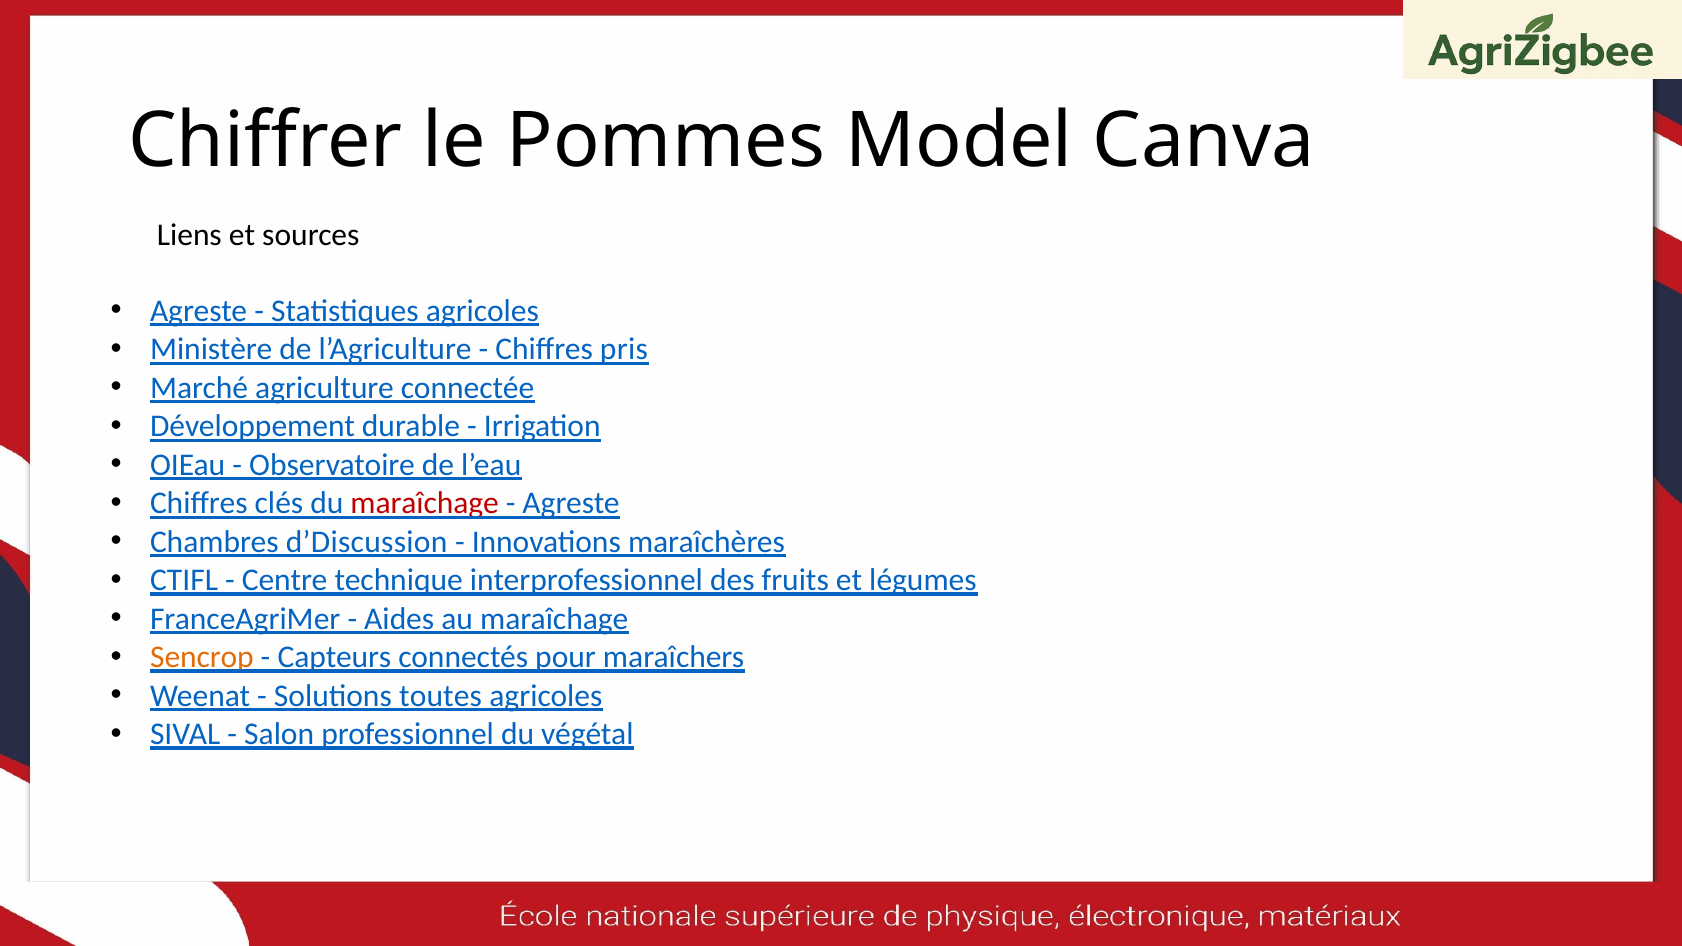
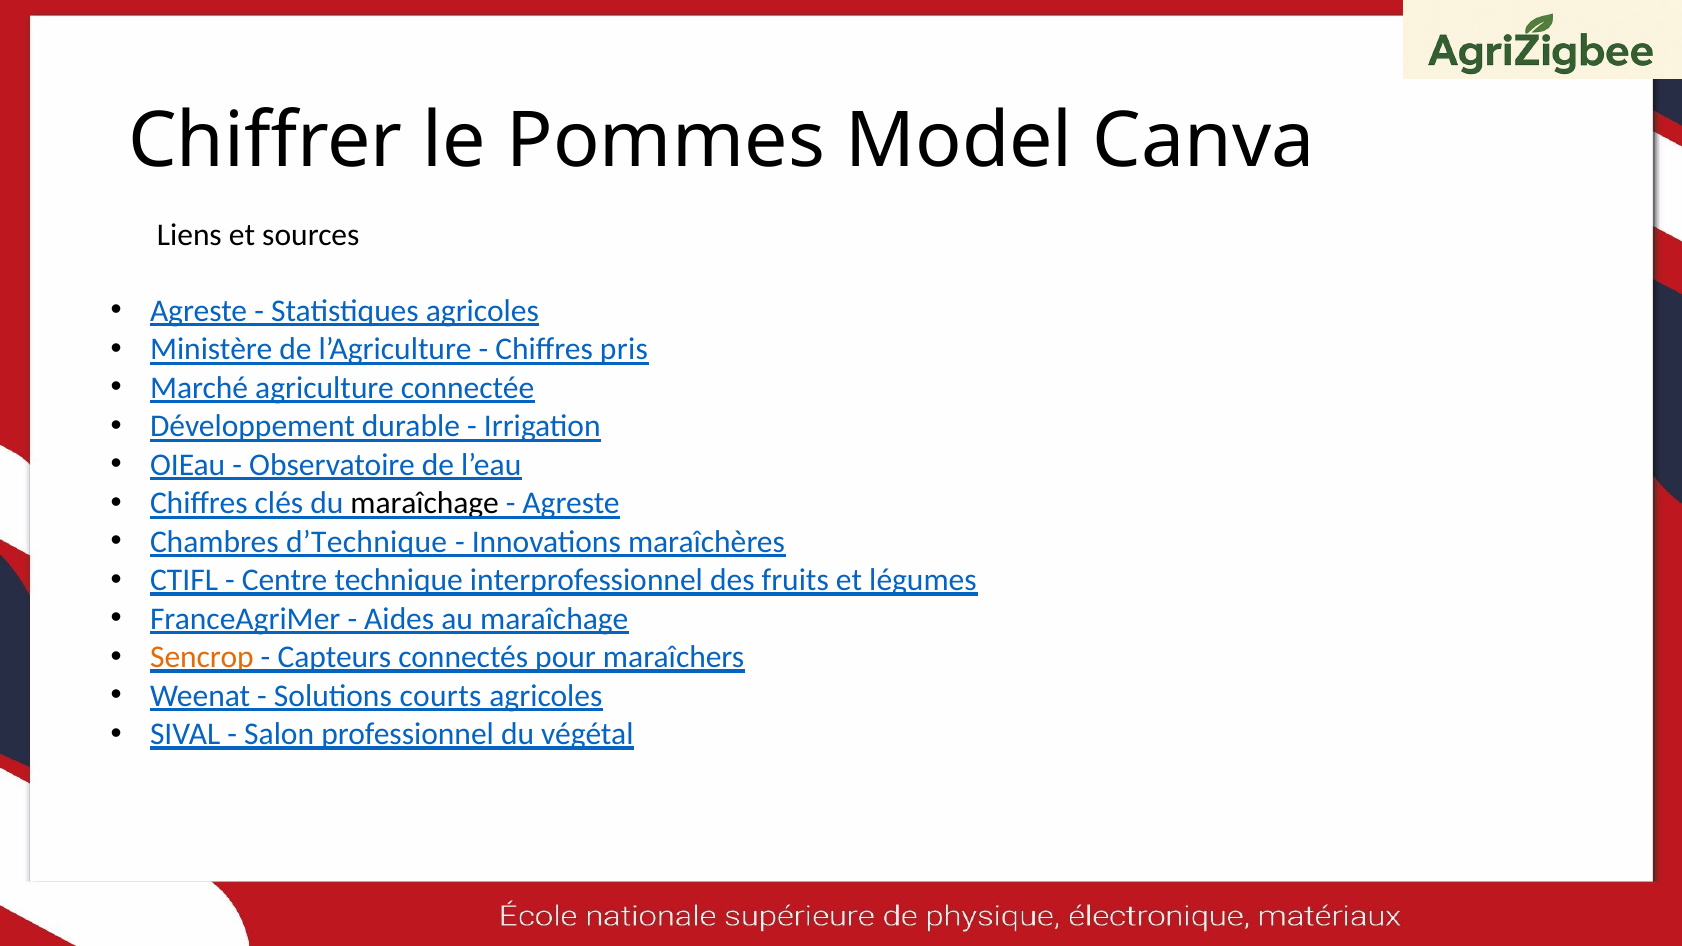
maraîchage colour: red -> black (425, 503)
d’Discussion: d’Discussion -> d’Technique (367, 542)
toutes: toutes -> courts (440, 696)
